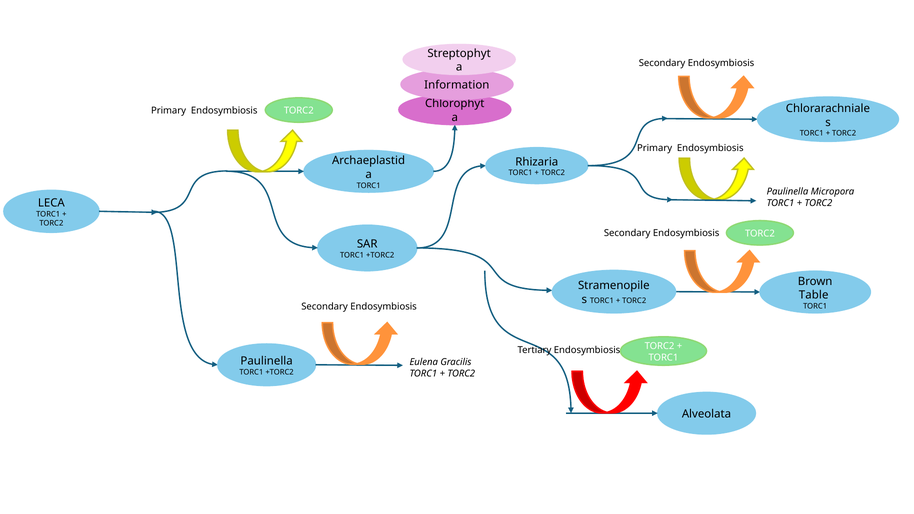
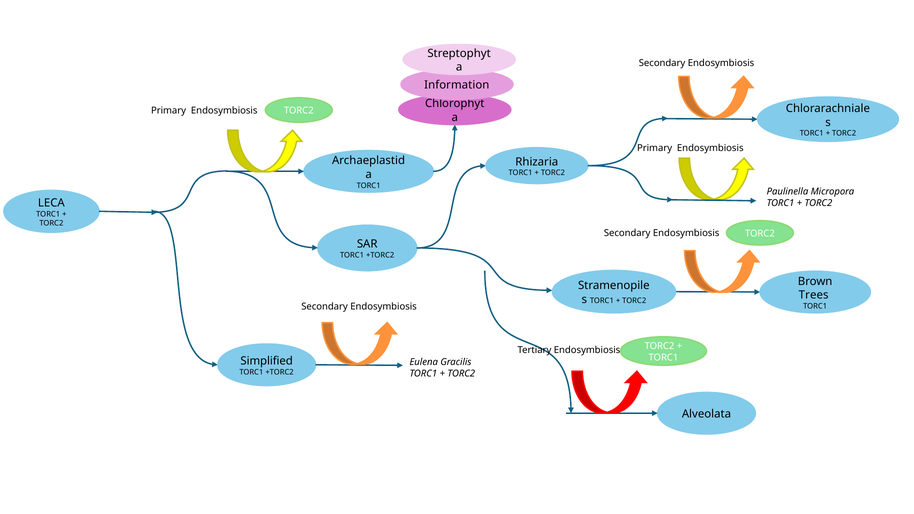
Table: Table -> Trees (814, 295)
Paulinella: Paulinella -> Simplified (267, 361)
